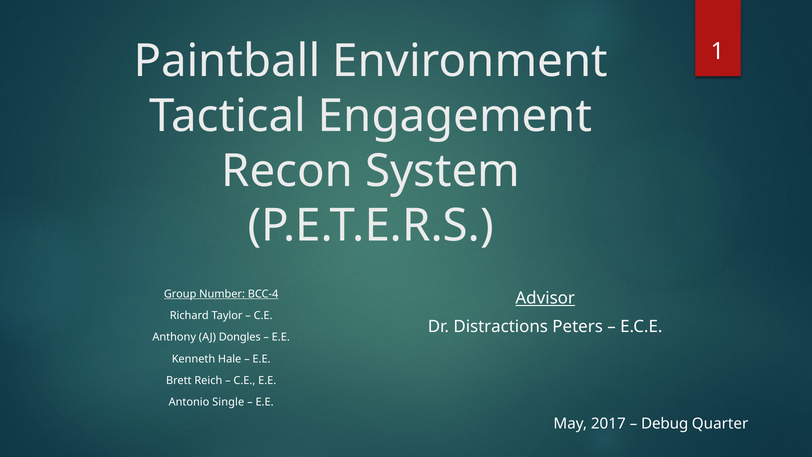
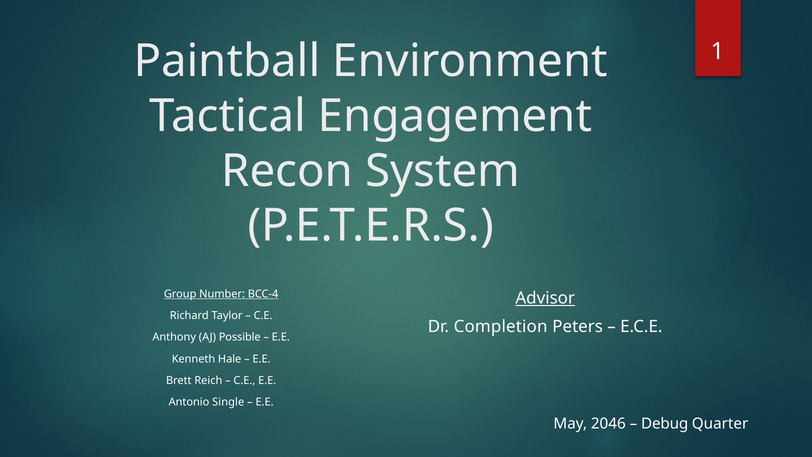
Distractions: Distractions -> Completion (501, 327)
Dongles: Dongles -> Possible (240, 337)
2017: 2017 -> 2046 (608, 424)
